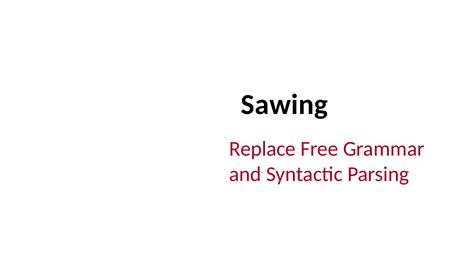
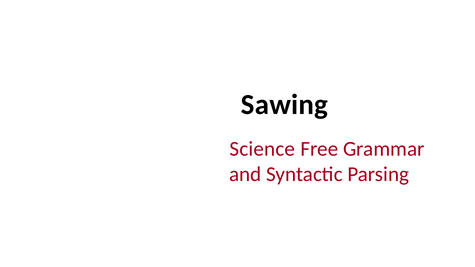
Replace: Replace -> Science (262, 149)
